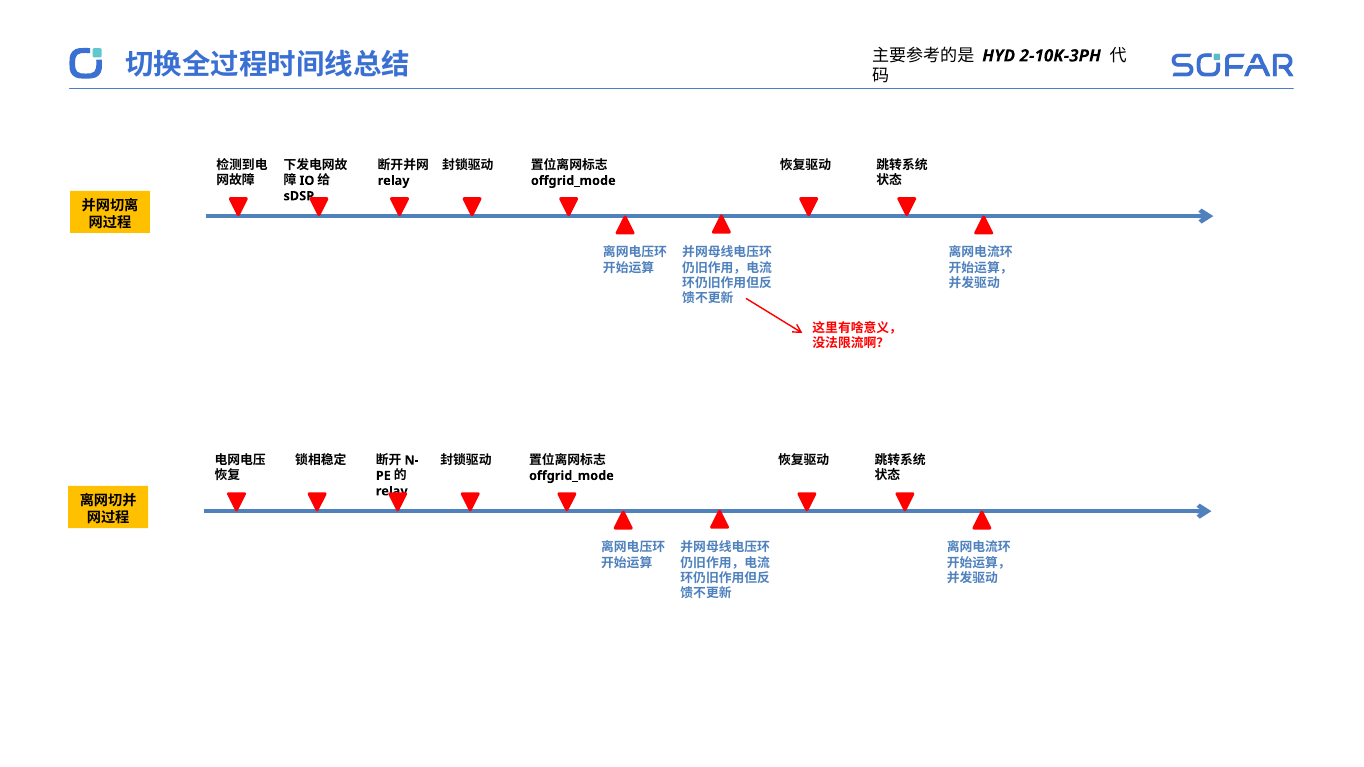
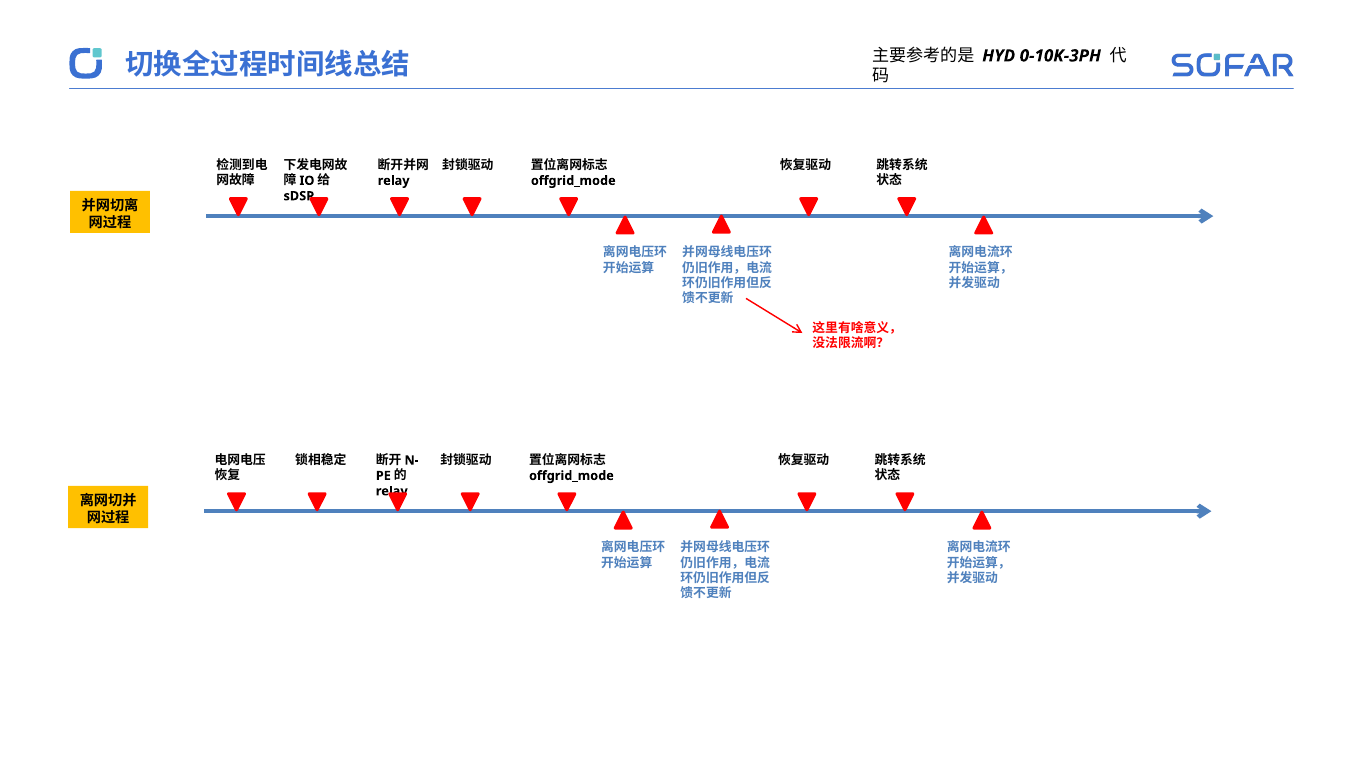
2-10K-3PH: 2-10K-3PH -> 0-10K-3PH (1060, 56)
